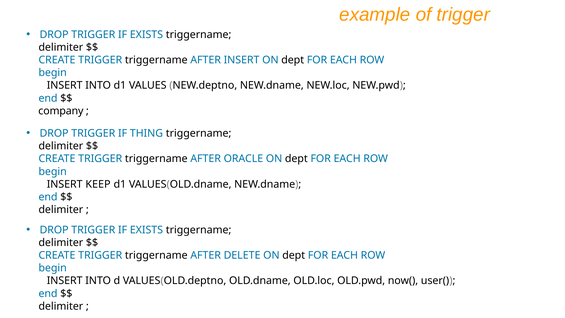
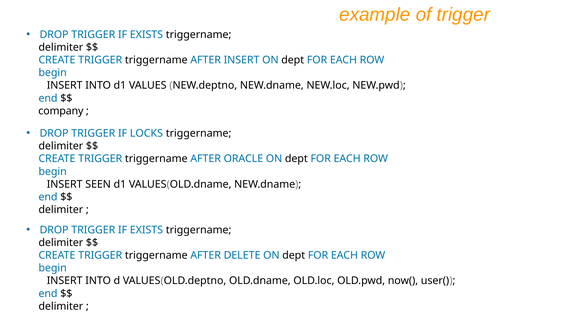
THING: THING -> LOCKS (146, 133)
KEEP: KEEP -> SEEN (98, 184)
